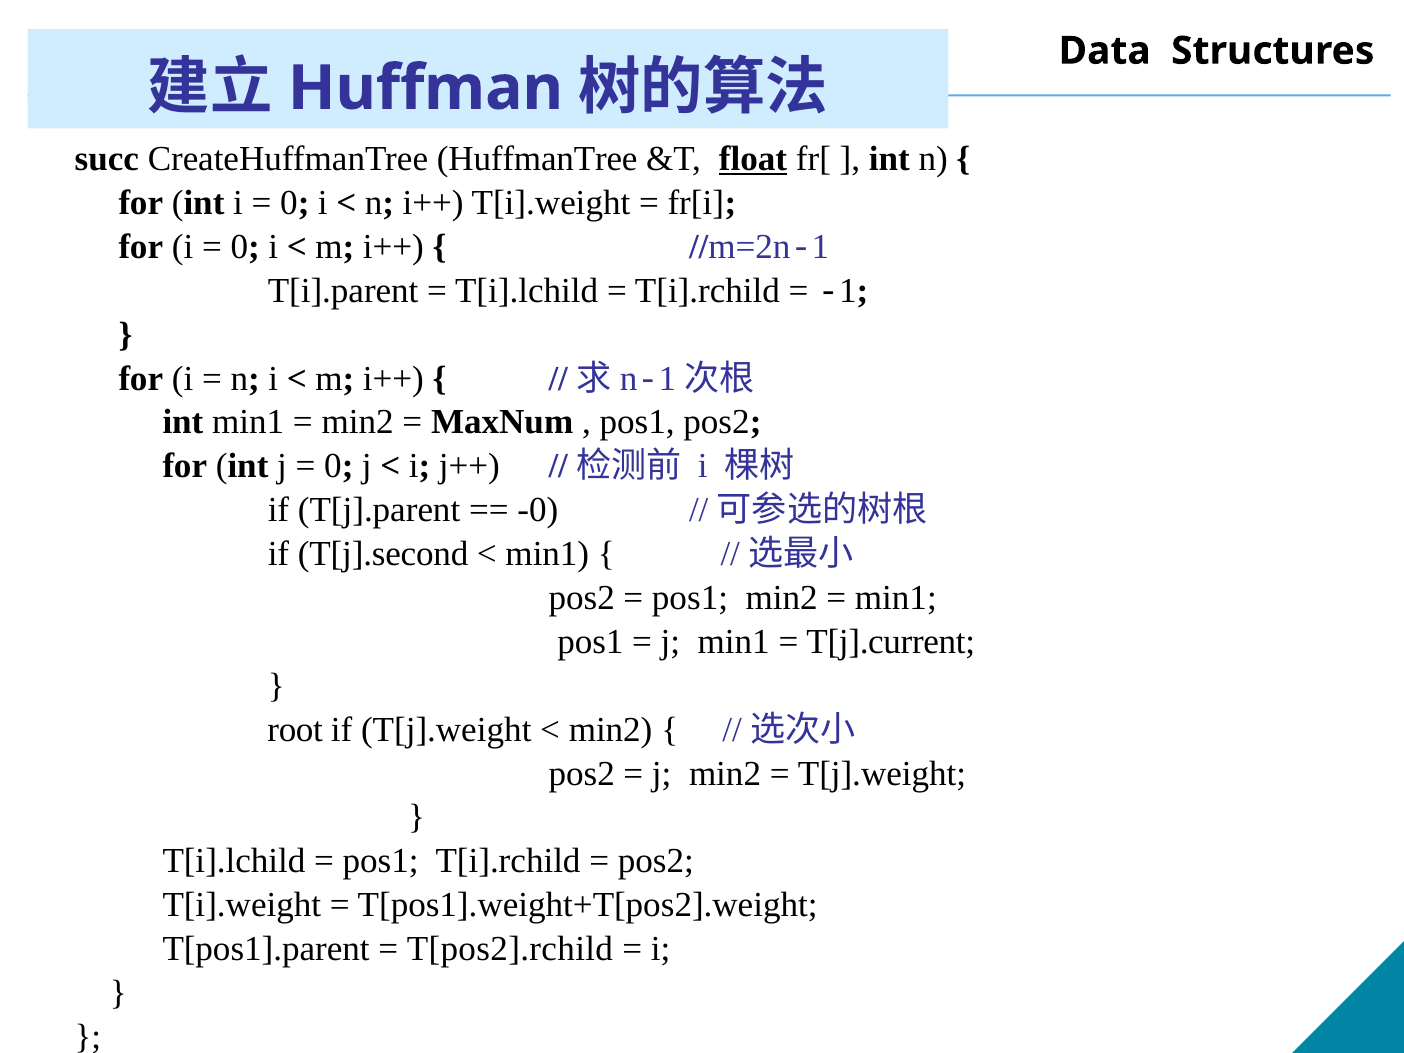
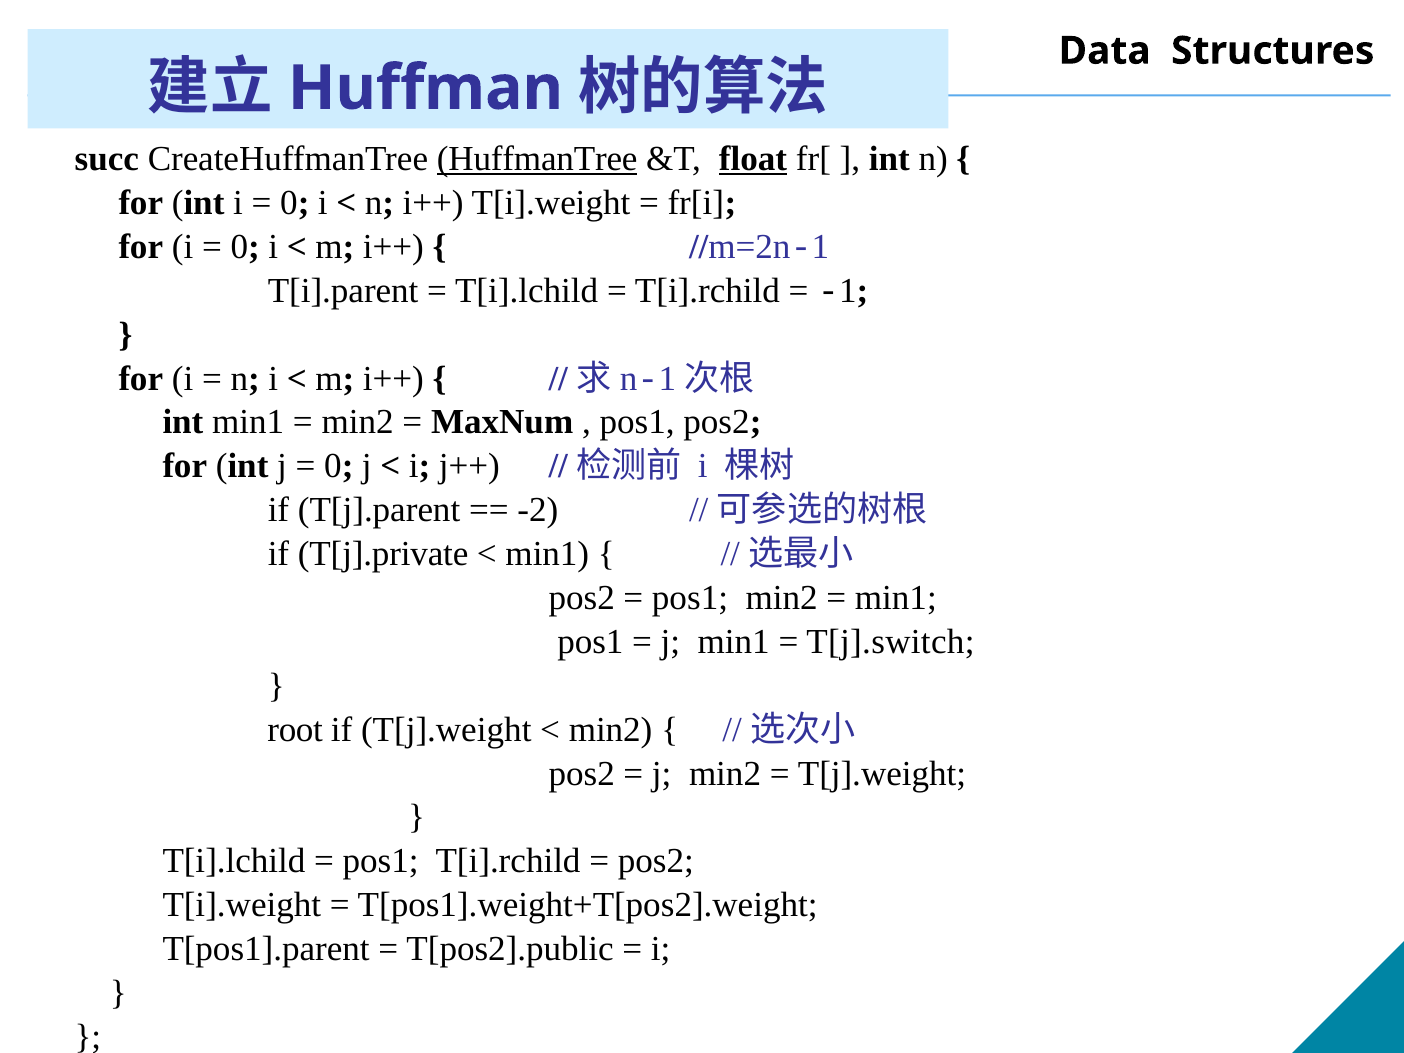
HuffmanTree underline: none -> present (537, 159)
-0: -0 -> -2 (538, 510)
T[j].second: T[j].second -> T[j].private (383, 554)
T[j].current: T[j].current -> T[j].switch (890, 642)
T[pos2].rchild: T[pos2].rchild -> T[pos2].public (510, 949)
